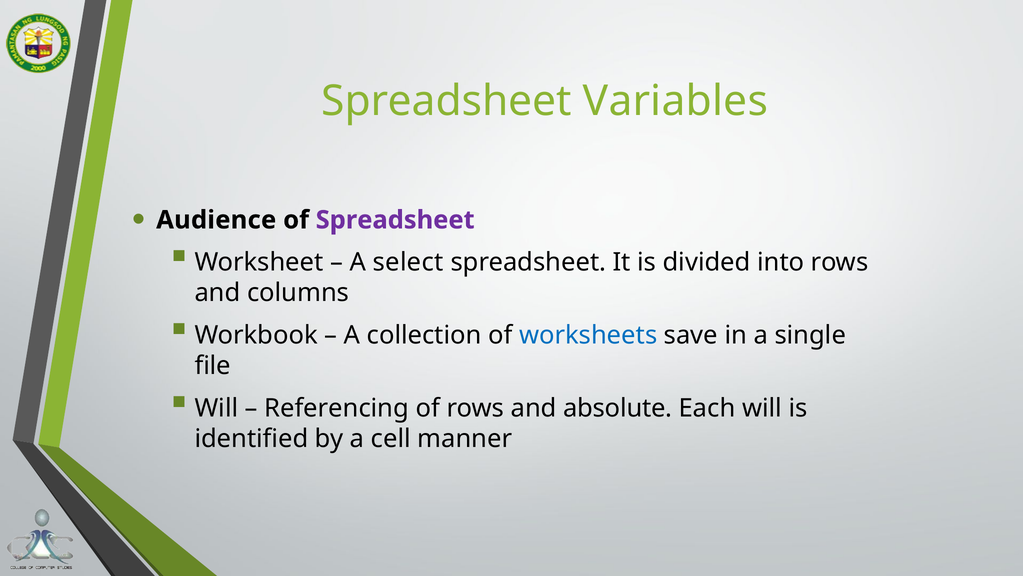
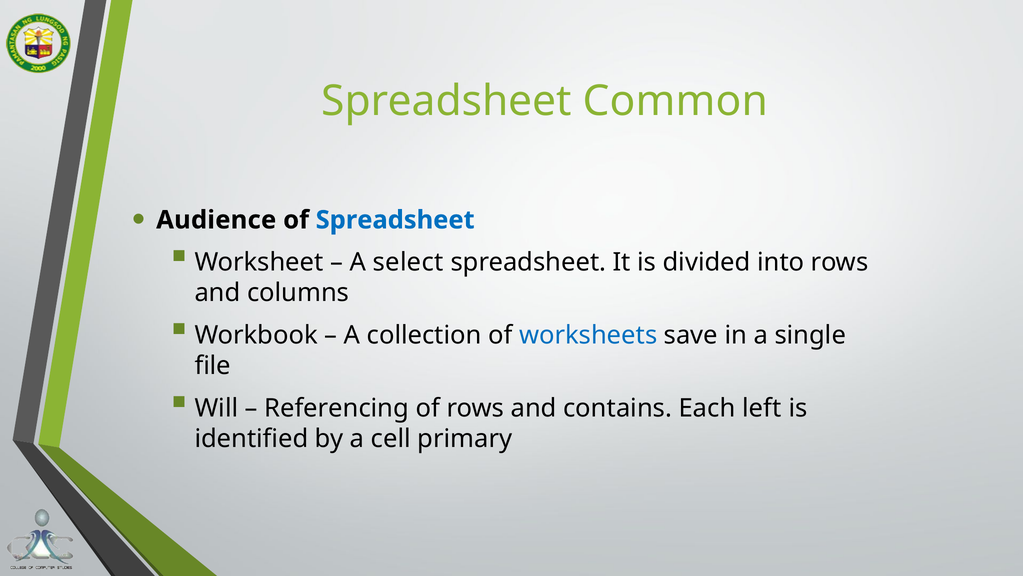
Variables: Variables -> Common (675, 101)
Spreadsheet colour: purple -> blue (395, 220)
absolute: absolute -> contains (618, 408)
Each will: will -> left (762, 408)
manner: manner -> primary (465, 438)
